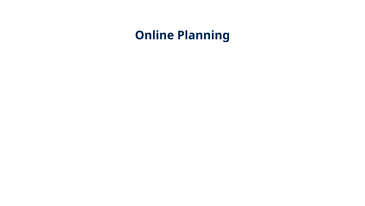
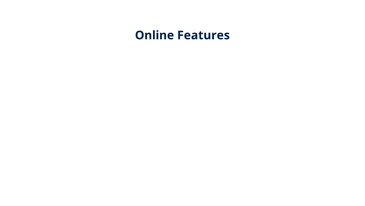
Planning: Planning -> Features (204, 35)
